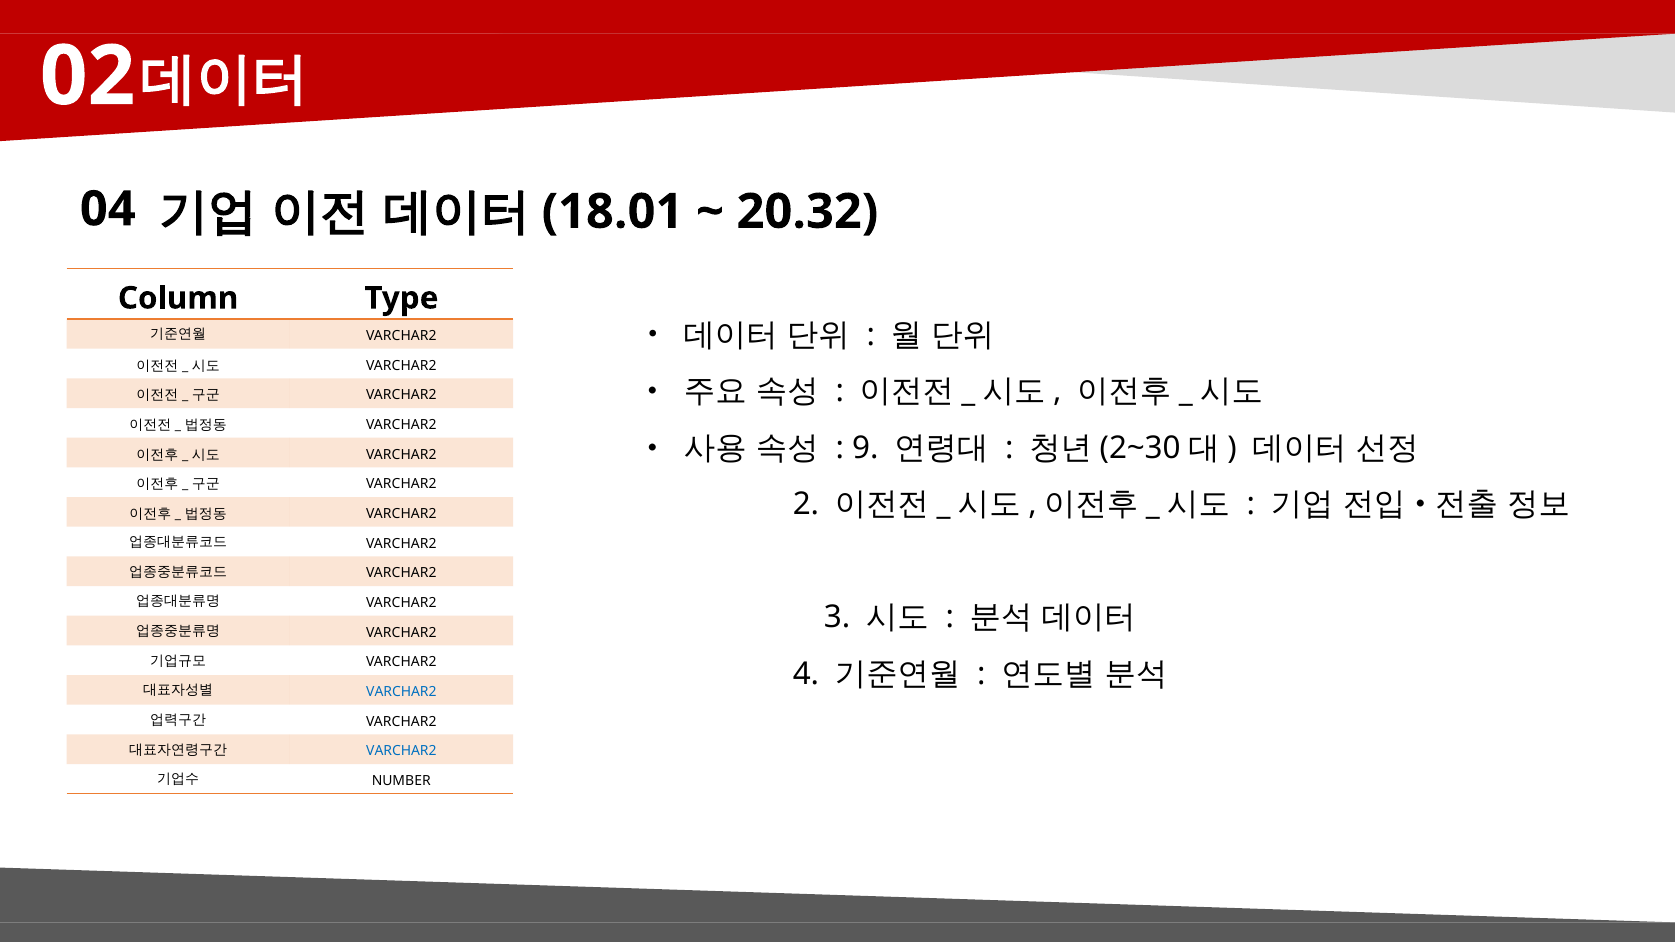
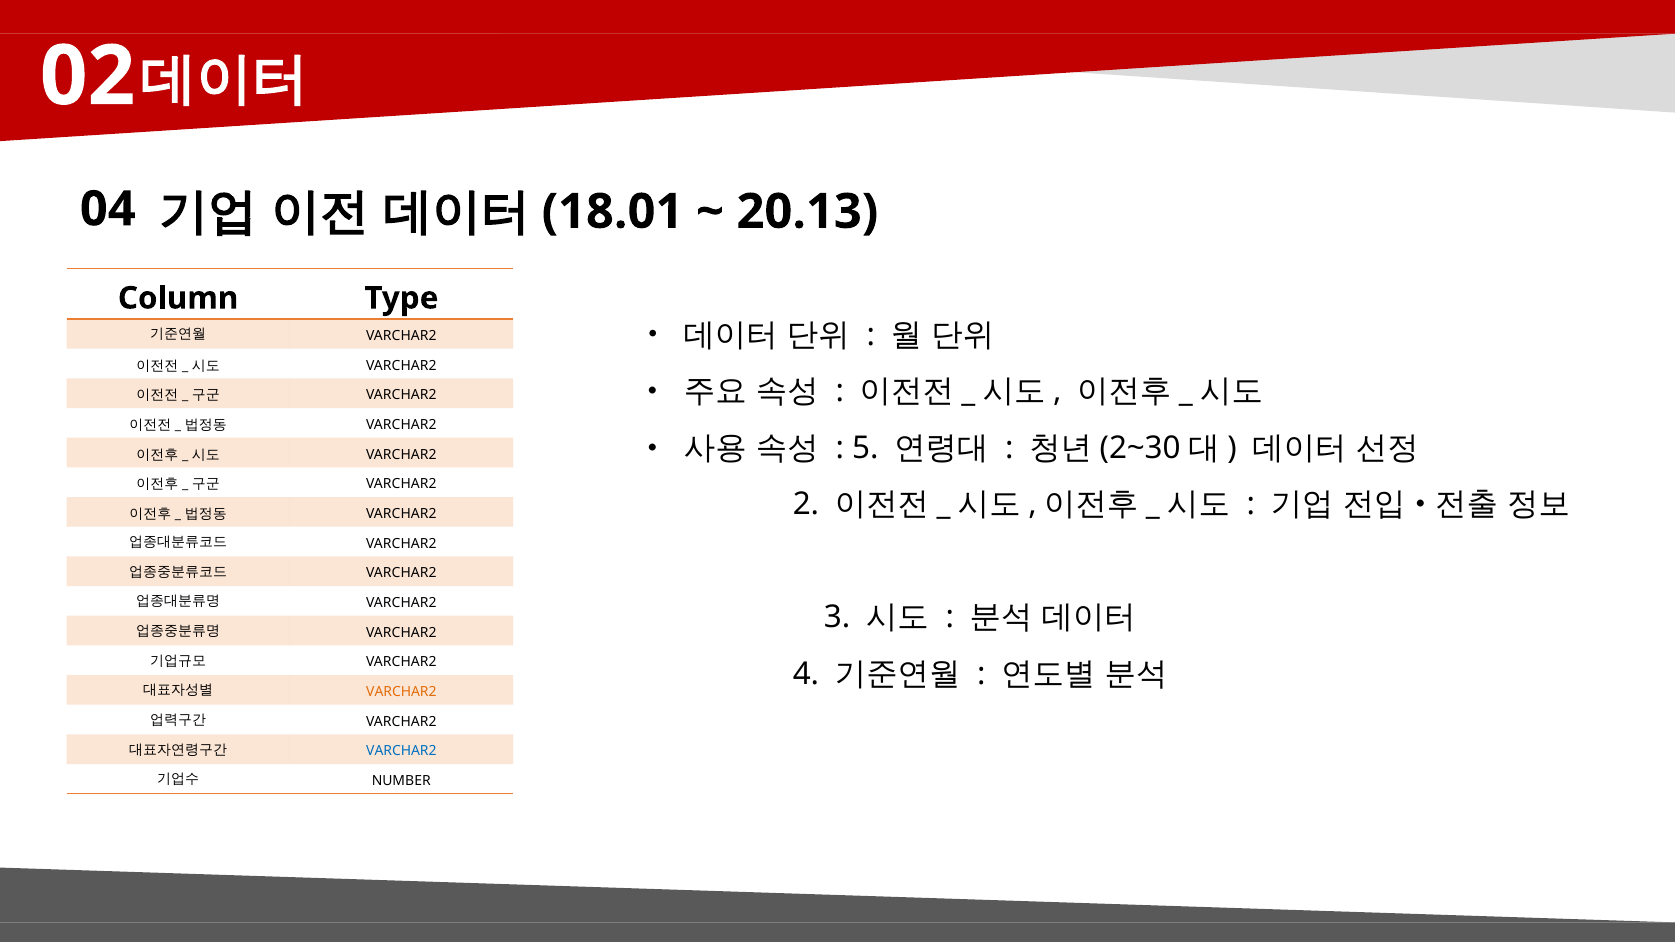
20.32: 20.32 -> 20.13 (807, 212)
9: 9 -> 5 (865, 448)
VARCHAR2 colour: blue -> orange (401, 692)
